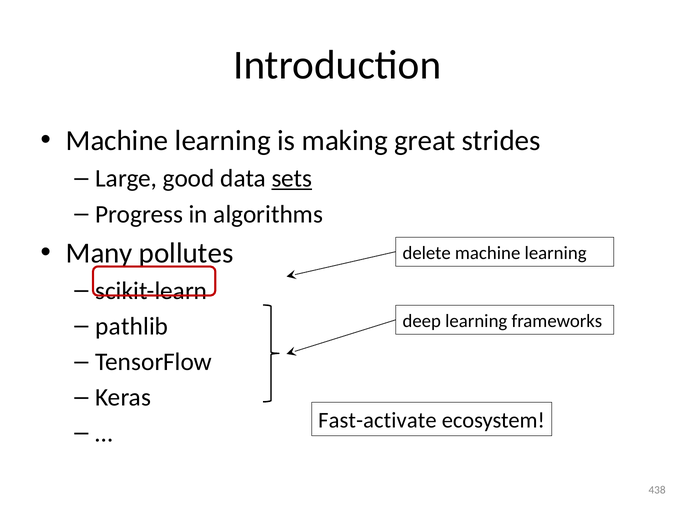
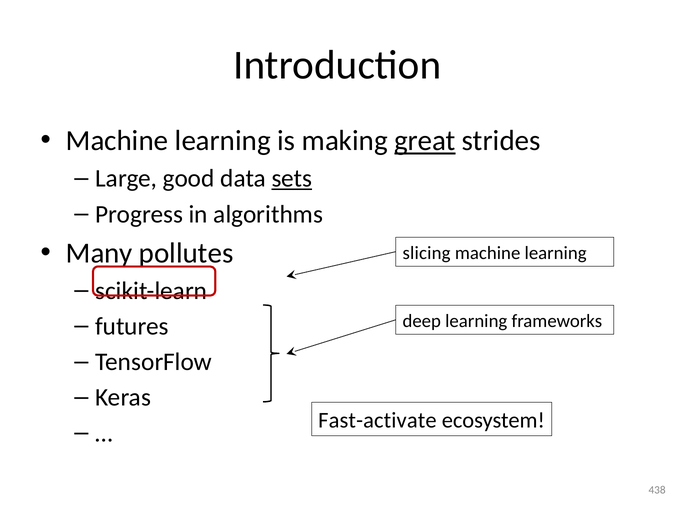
great underline: none -> present (425, 141)
delete: delete -> slicing (427, 253)
pathlib: pathlib -> futures (132, 327)
